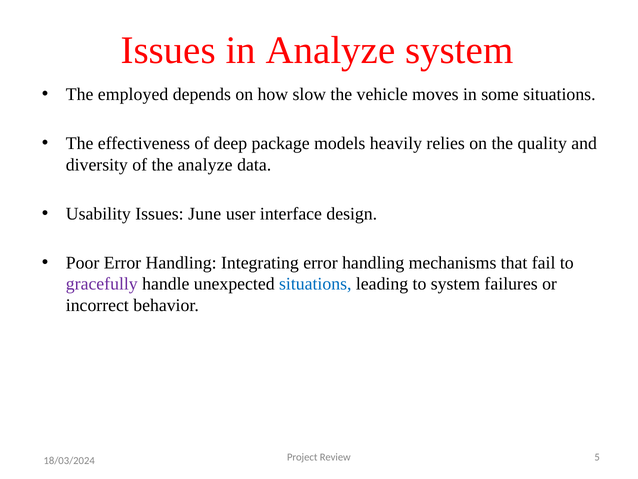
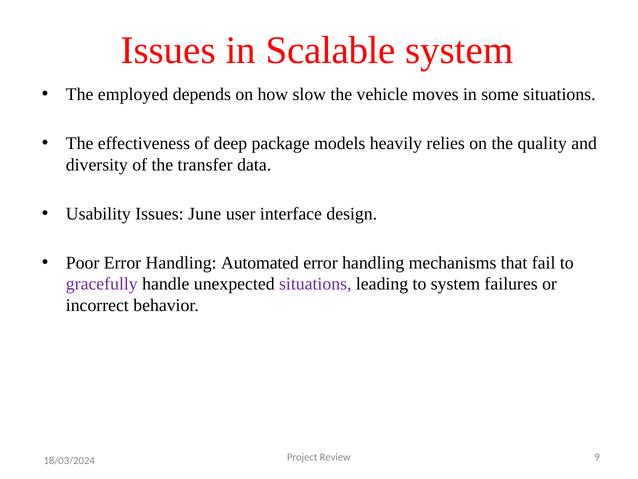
in Analyze: Analyze -> Scalable (331, 50)
the analyze: analyze -> transfer (205, 165)
Integrating: Integrating -> Automated (260, 262)
situations colour: blue -> purple (315, 284)
5: 5 -> 9 (597, 457)
